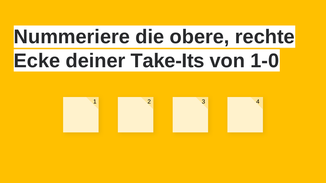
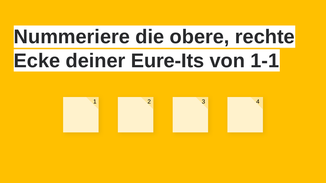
Take-Its: Take-Its -> Eure-Its (168, 61)
1-0: 1-0 -> 1-1 (265, 61)
